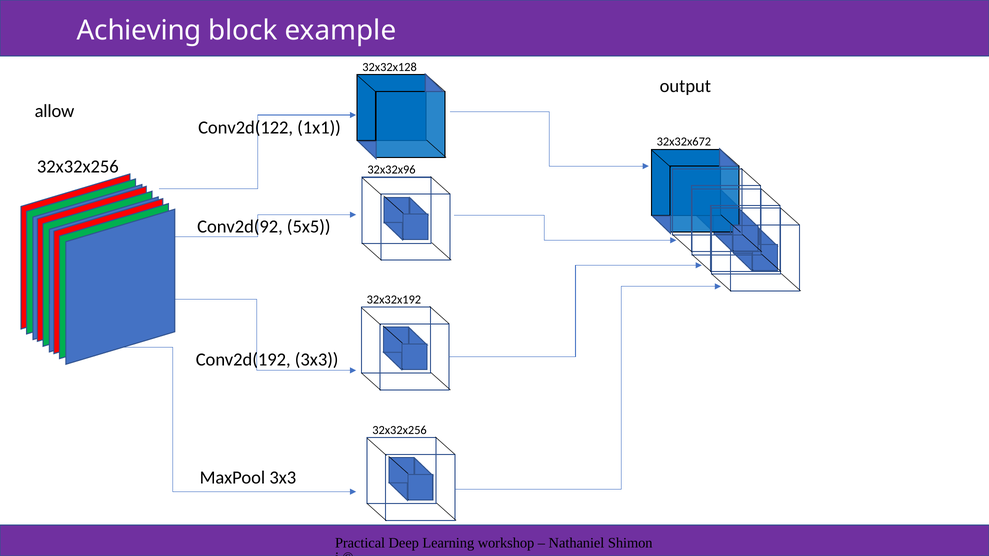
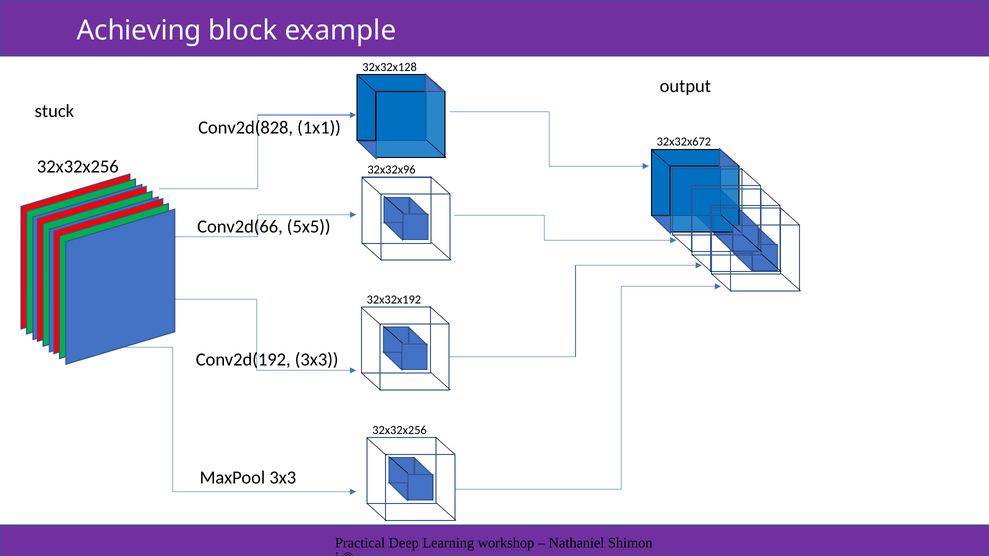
allow: allow -> stuck (54, 111)
Conv2d(122: Conv2d(122 -> Conv2d(828 (246, 128)
Conv2d(92: Conv2d(92 -> Conv2d(66 (240, 227)
